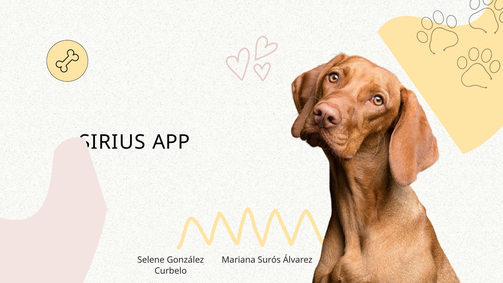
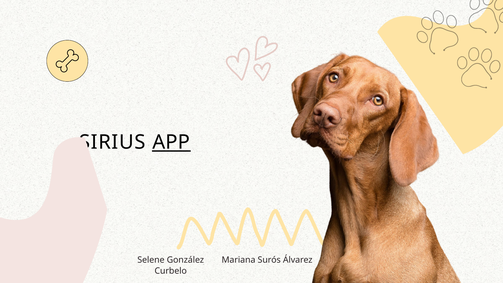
APP underline: none -> present (171, 142)
